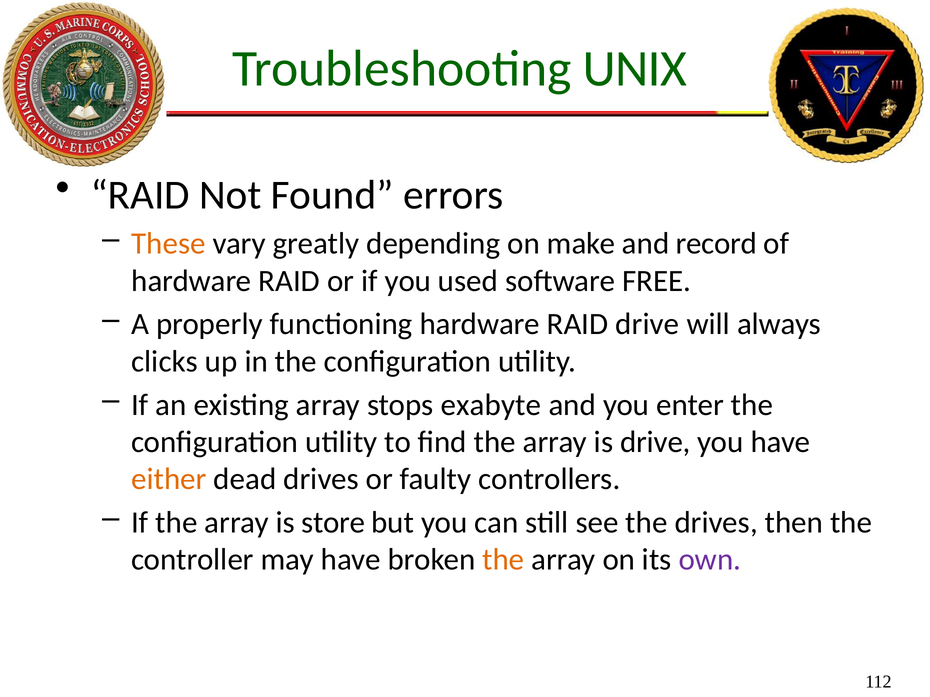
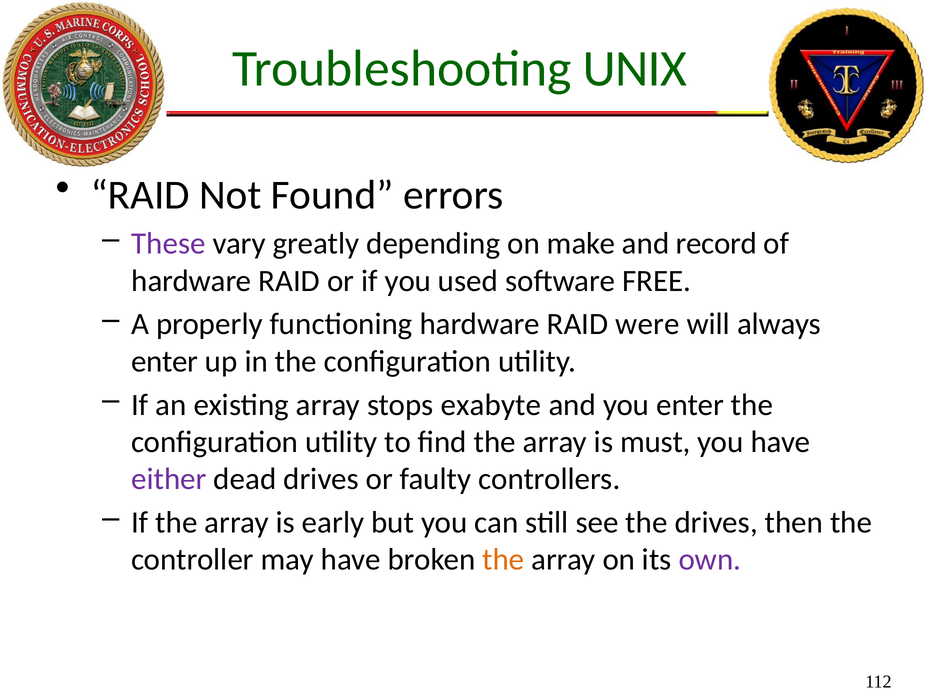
These colour: orange -> purple (168, 244)
RAID drive: drive -> were (647, 324)
clicks: clicks -> enter (165, 362)
is drive: drive -> must (655, 442)
either colour: orange -> purple (169, 479)
store: store -> early (333, 523)
